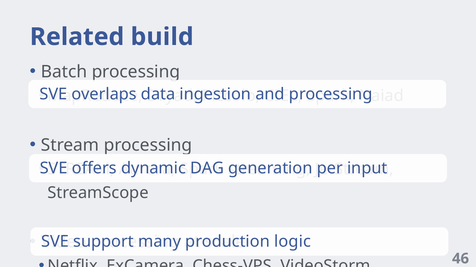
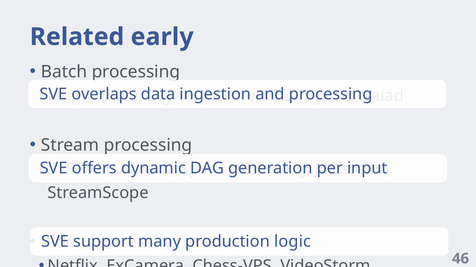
build: build -> early (162, 37)
